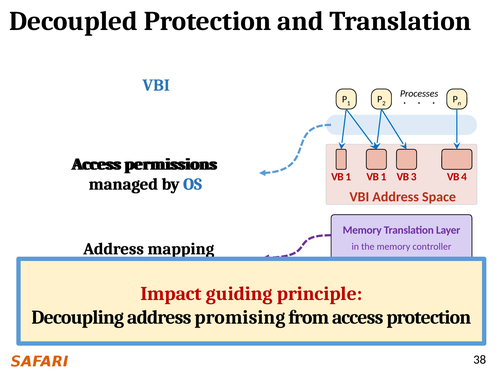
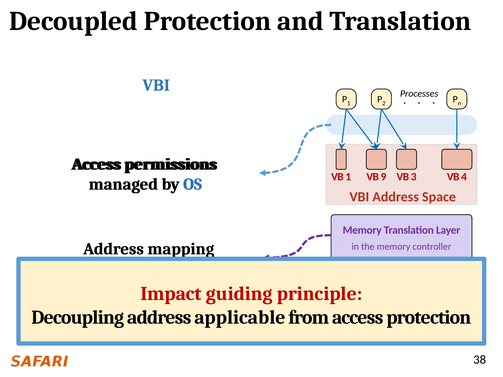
1: 1 -> 9 (384, 177)
promising: promising -> applicable (240, 317)
